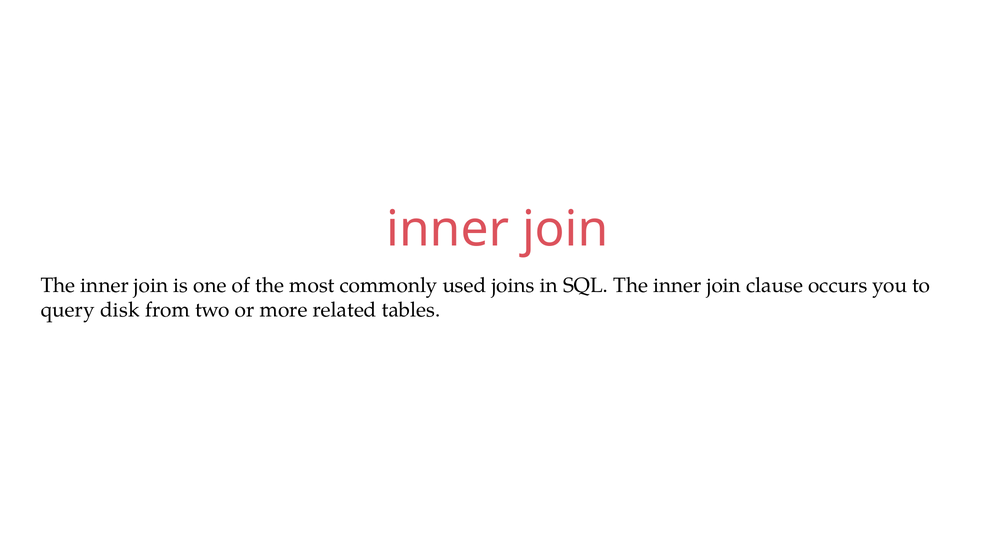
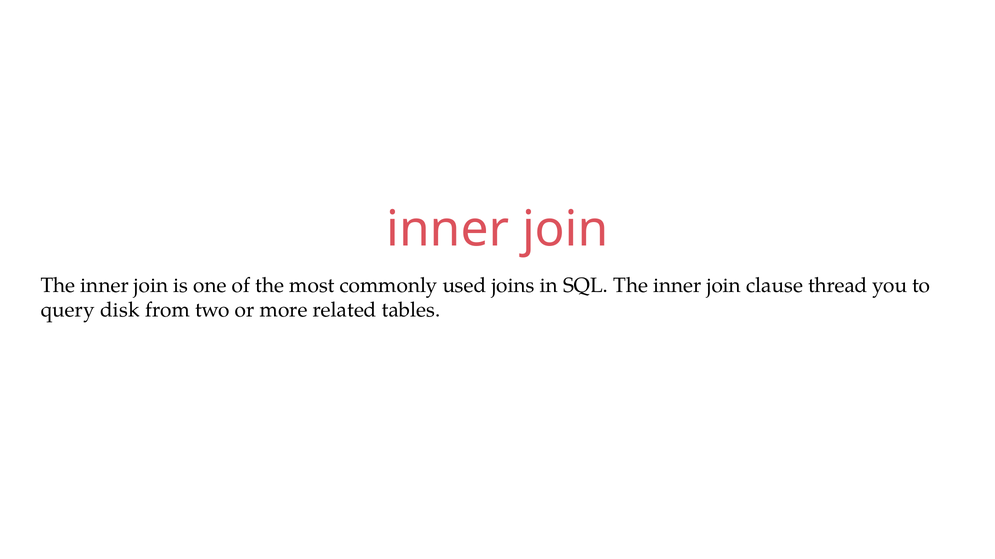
occurs: occurs -> thread (838, 286)
